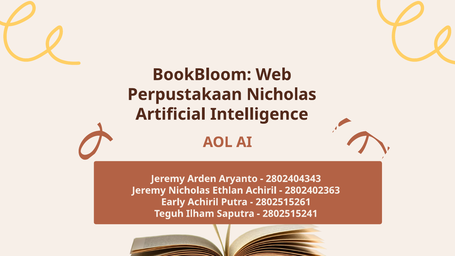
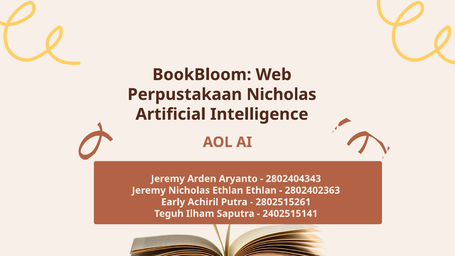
Ethlan Achiril: Achiril -> Ethlan (261, 190)
2802515241: 2802515241 -> 2402515141 (290, 214)
